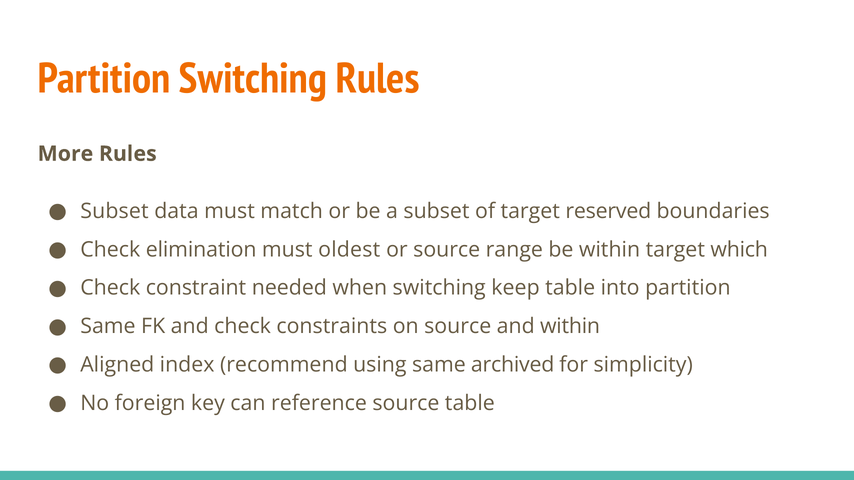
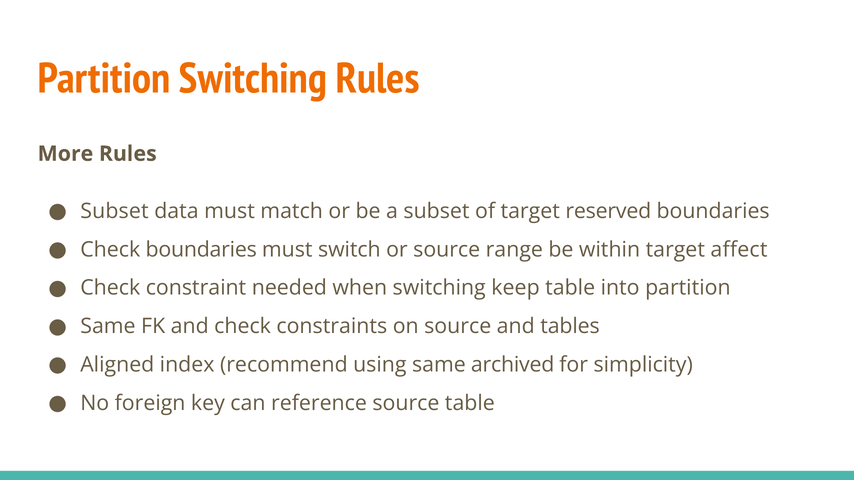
Check elimination: elimination -> boundaries (201, 250)
oldest: oldest -> switch (349, 250)
which: which -> affect (739, 250)
and within: within -> tables (570, 327)
